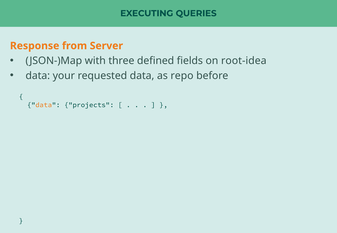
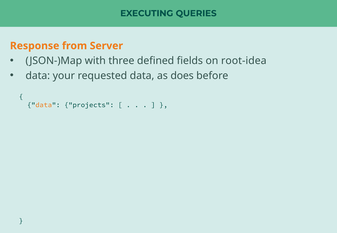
repo: repo -> does (182, 76)
